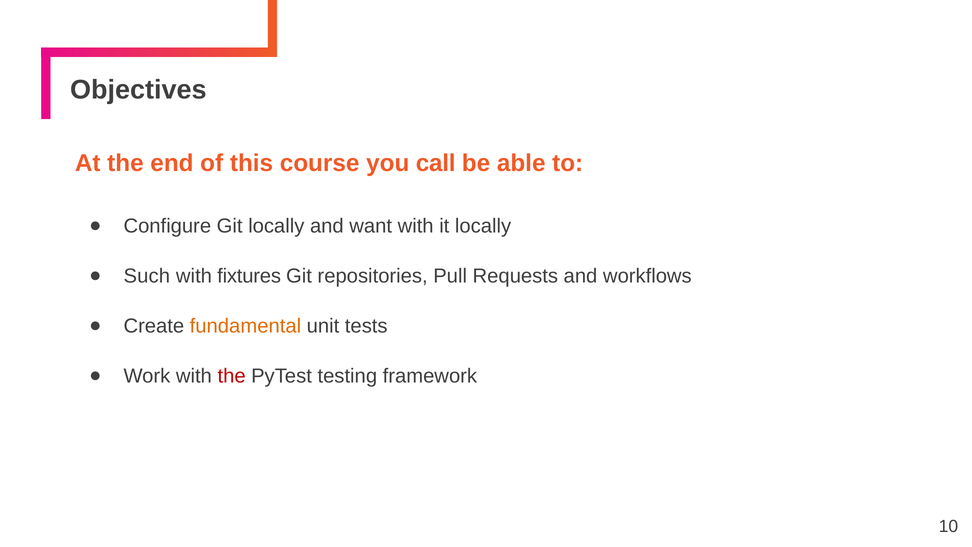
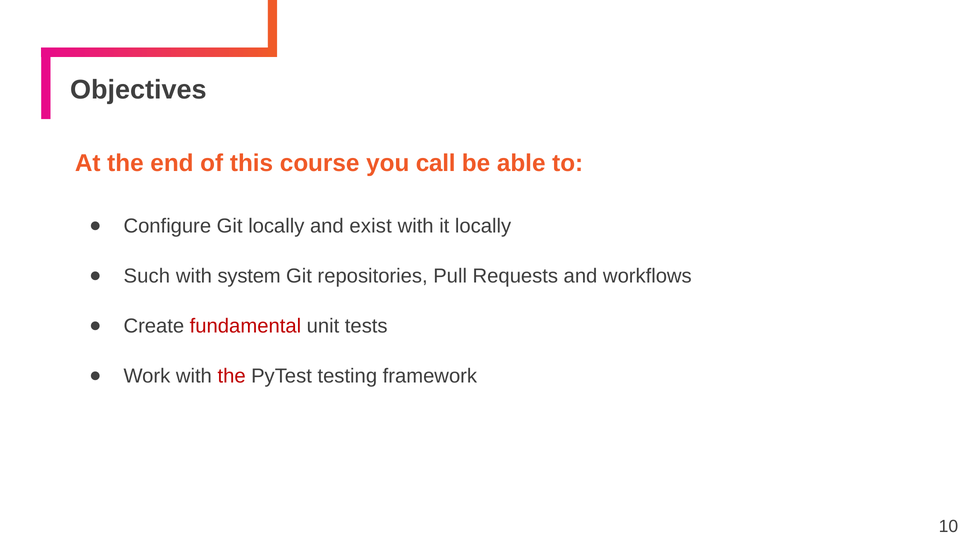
want: want -> exist (371, 226)
fixtures: fixtures -> system (249, 276)
fundamental colour: orange -> red (245, 326)
